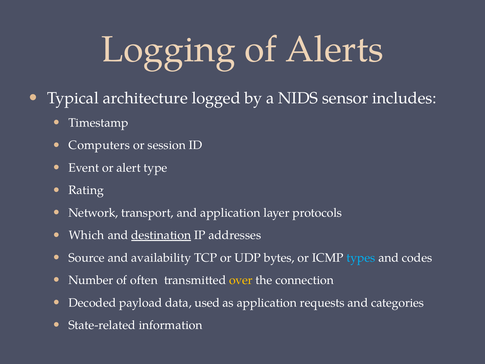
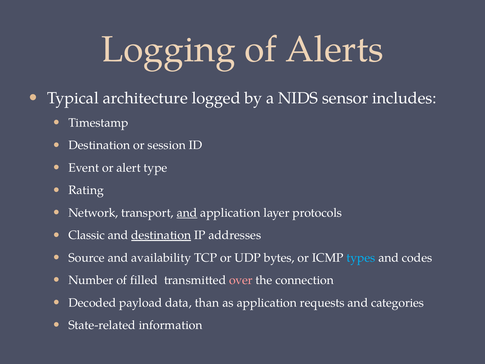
Computers: Computers -> Destination (99, 145)
and underline: none -> present (187, 213)
Which: Which -> Classic (87, 235)
often: often -> filled (144, 280)
over colour: yellow -> pink (241, 280)
used: used -> than (207, 303)
